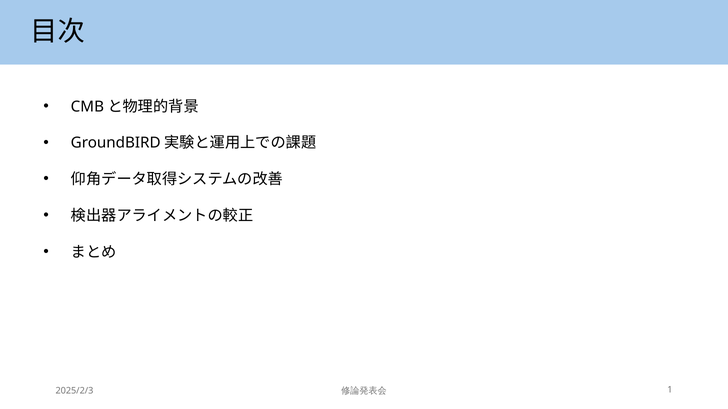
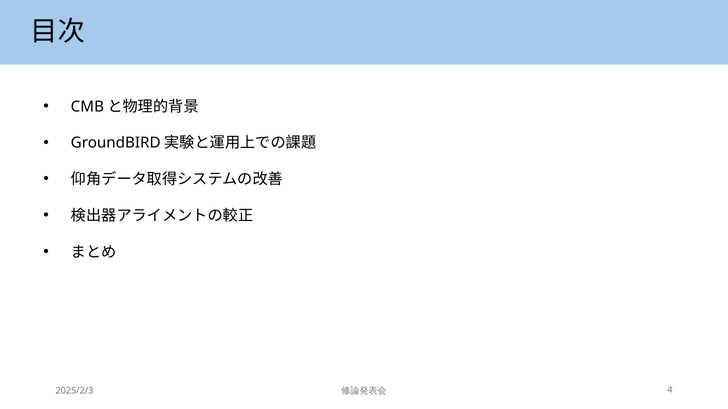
1: 1 -> 4 (670, 390)
